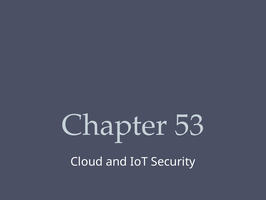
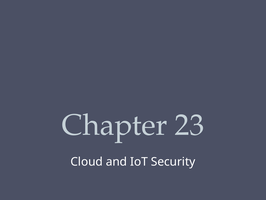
53: 53 -> 23 (189, 125)
